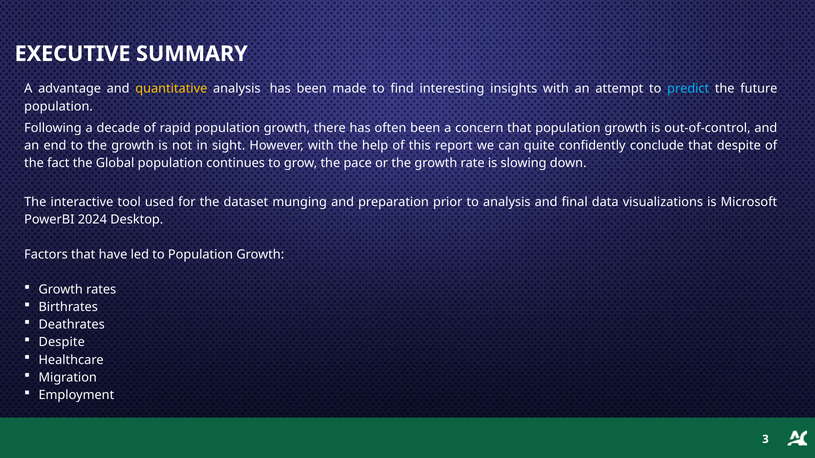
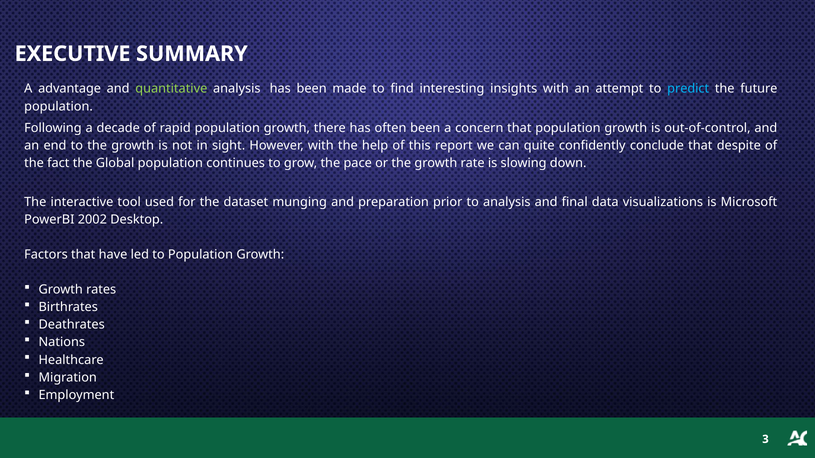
quantitative colour: yellow -> light green (171, 88)
2024: 2024 -> 2002 (92, 220)
Despite: Despite -> Nations (62, 343)
